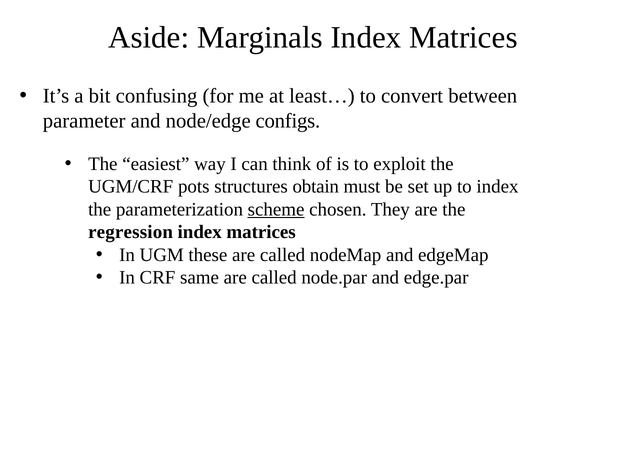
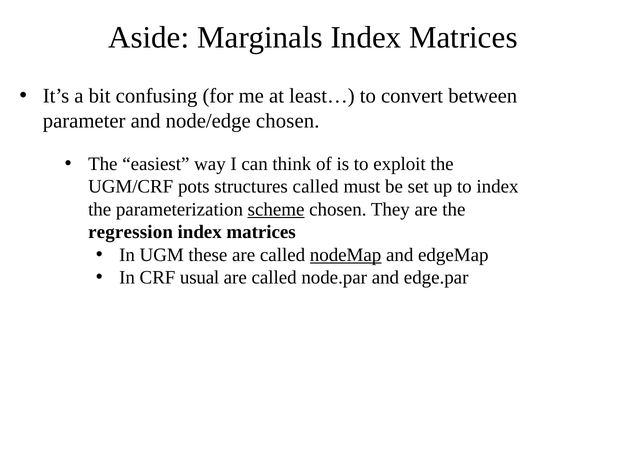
node/edge configs: configs -> chosen (288, 121)
structures obtain: obtain -> called (316, 187)
nodeMap underline: none -> present (346, 255)
same: same -> usual (200, 278)
